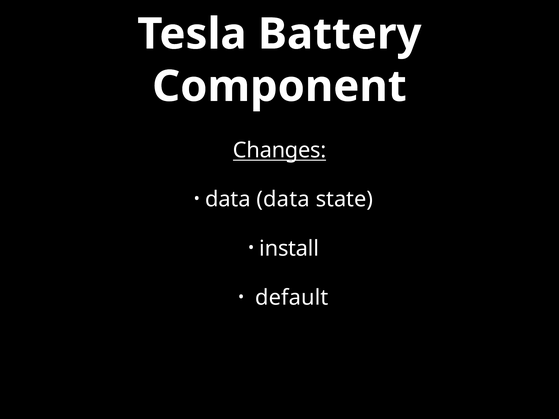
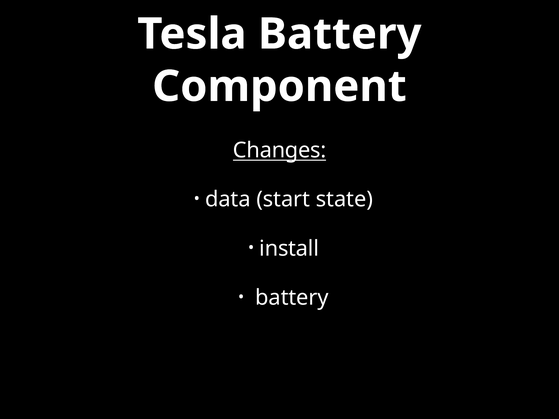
data data: data -> start (283, 200)
default: default -> battery (292, 298)
